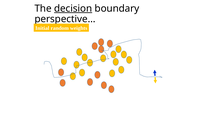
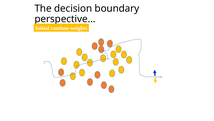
decision underline: present -> none (73, 8)
